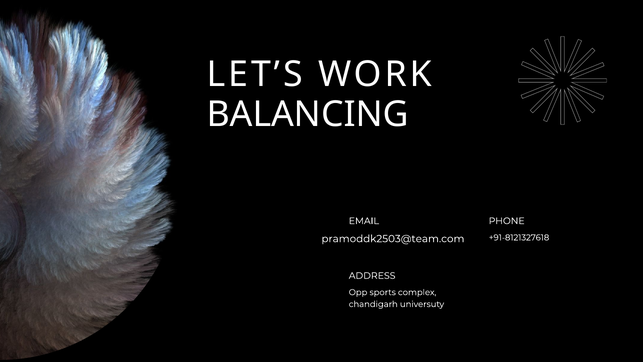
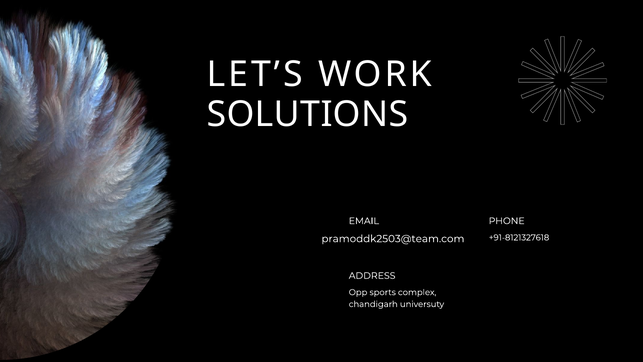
BALANCING: BALANCING -> SOLUTIONS (307, 114)
